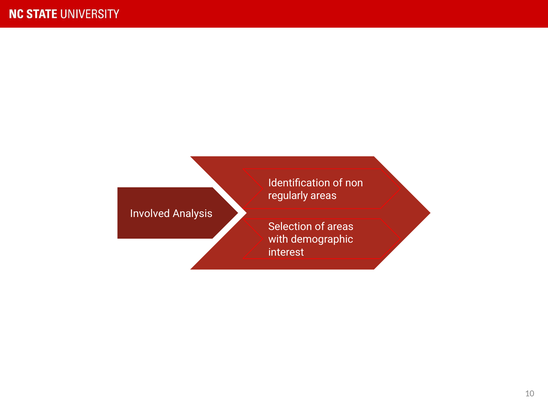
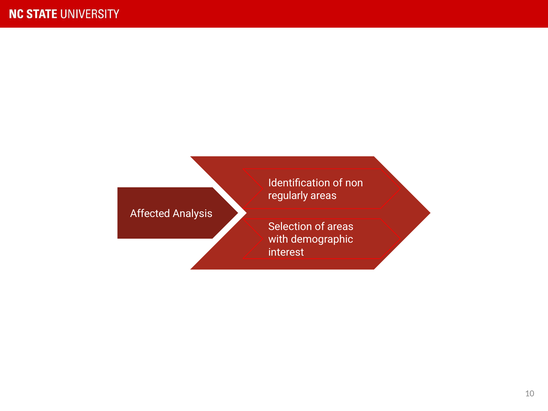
Involved: Involved -> Affected (150, 214)
